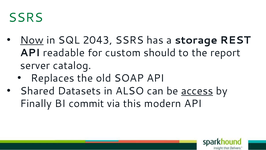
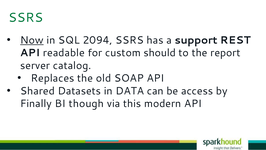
2043: 2043 -> 2094 (98, 40)
storage: storage -> support (196, 40)
ALSO: ALSO -> DATA (130, 91)
access underline: present -> none (197, 91)
commit: commit -> though (86, 103)
